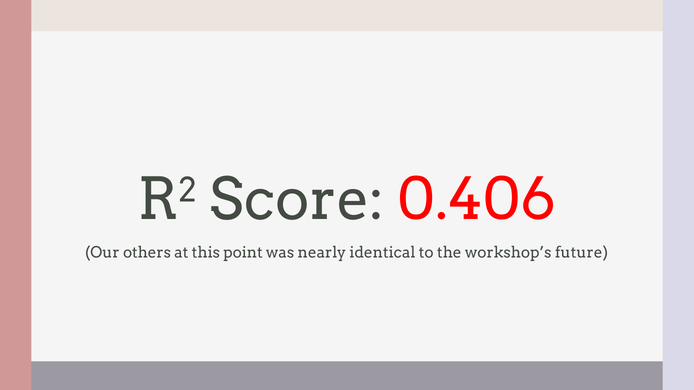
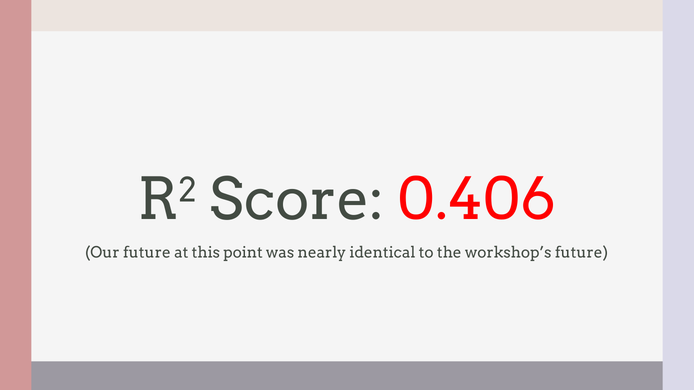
Our others: others -> future (147, 253)
